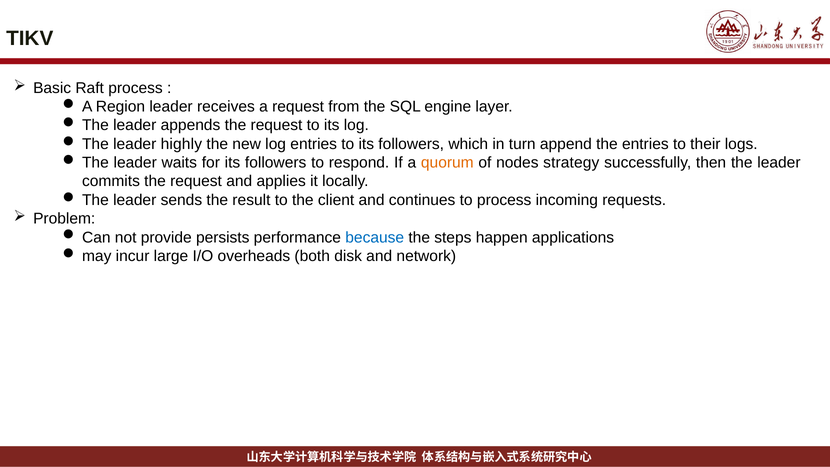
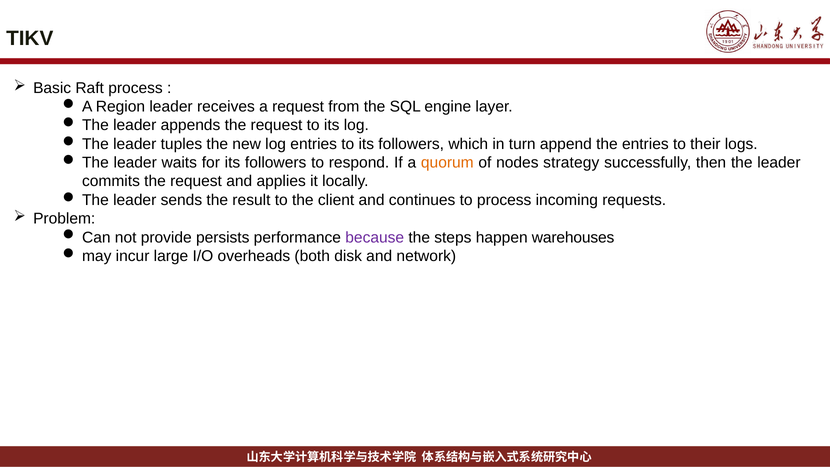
highly: highly -> tuples (181, 144)
because colour: blue -> purple (375, 237)
applications: applications -> warehouses (573, 237)
